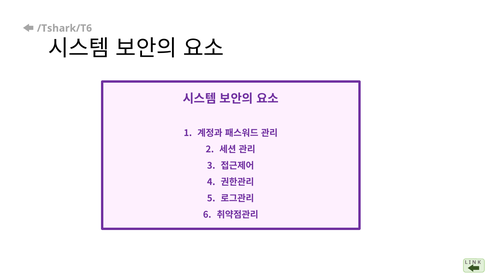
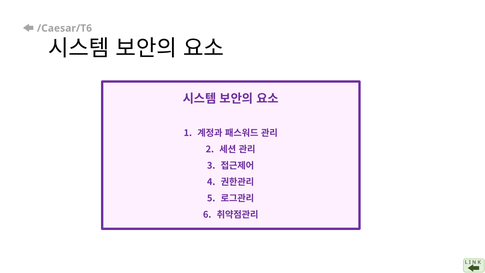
/Tshark/T6: /Tshark/T6 -> /Caesar/T6 (64, 28)
